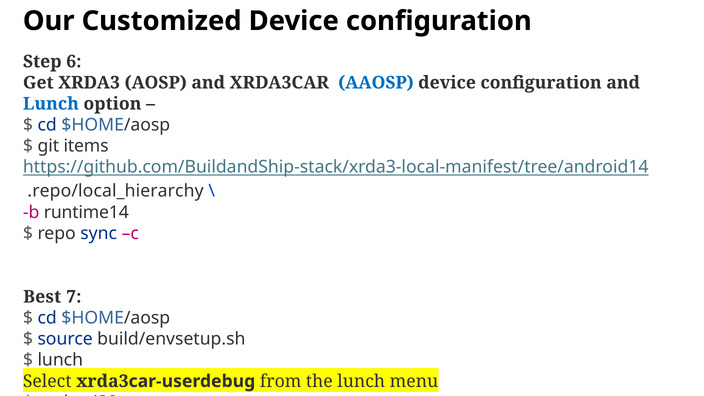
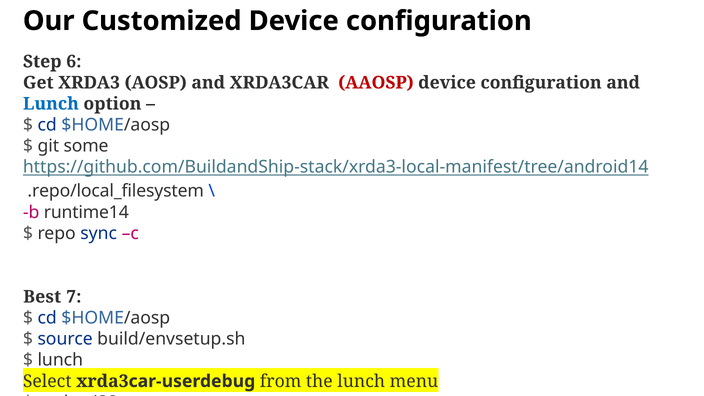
AAOSP colour: blue -> red (376, 83)
items: items -> some (86, 146)
.repo/local_hierarchy: .repo/local_hierarchy -> .repo/local_filesystem (116, 191)
